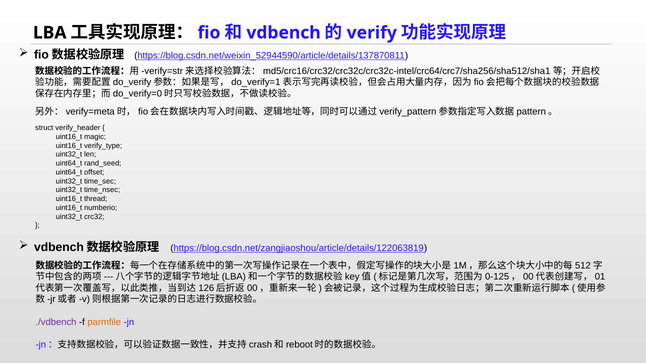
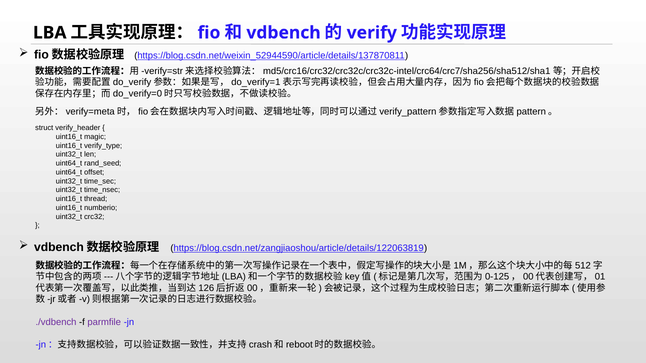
parmfile colour: orange -> purple (104, 322)
